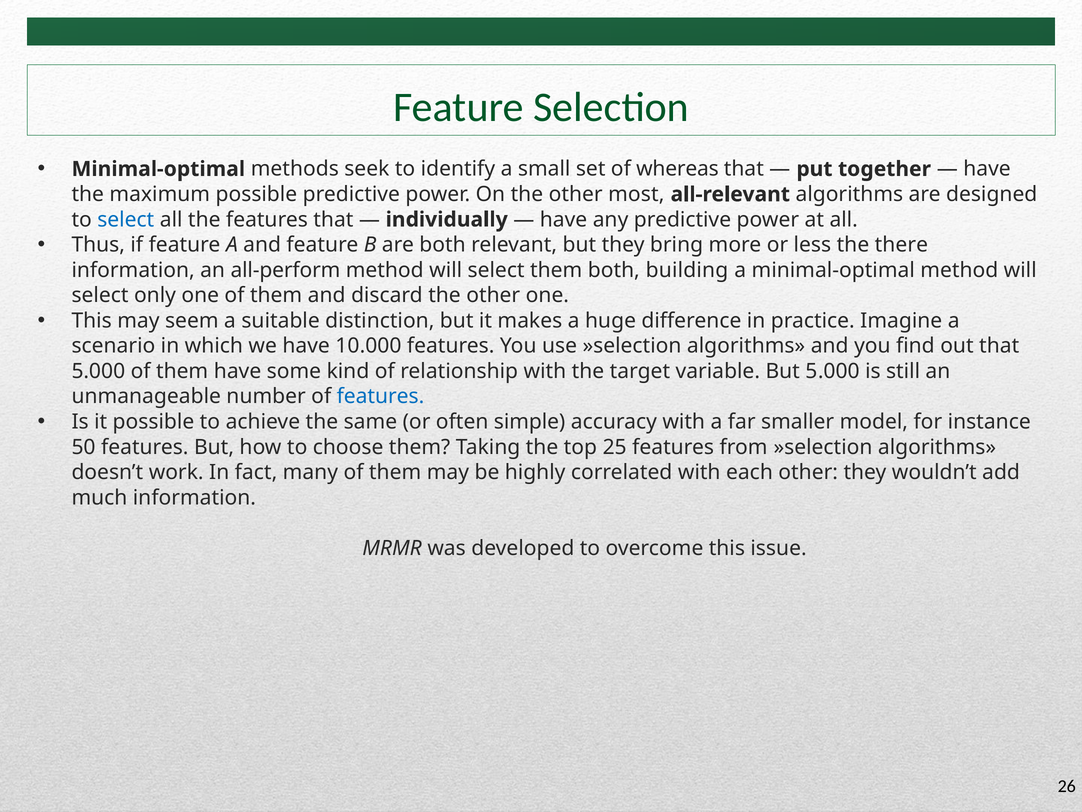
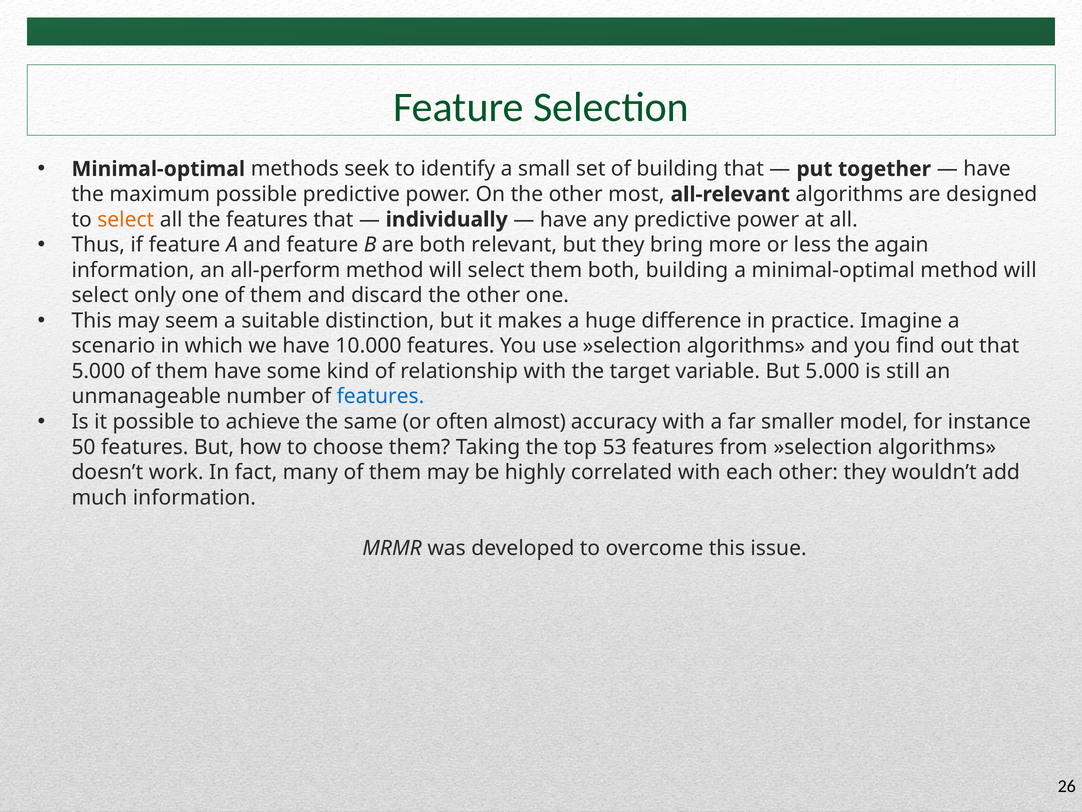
of whereas: whereas -> building (677, 169)
select colour: blue -> orange (126, 219)
there: there -> again (902, 245)
simple: simple -> almost (530, 422)
25: 25 -> 53 (615, 447)
